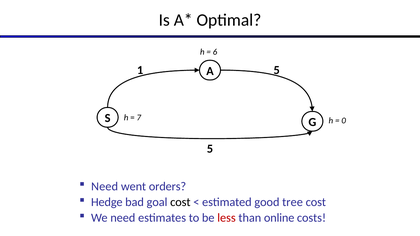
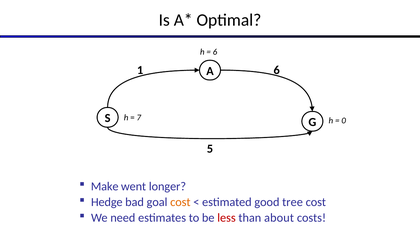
1 5: 5 -> 6 (277, 70)
Need: Need -> Make (105, 187)
orders: orders -> longer (167, 187)
cost colour: black -> orange (180, 202)
online: online -> about (279, 218)
